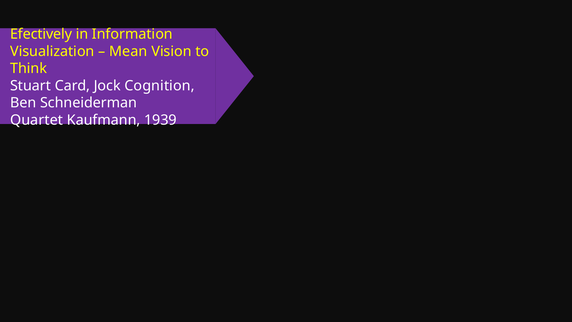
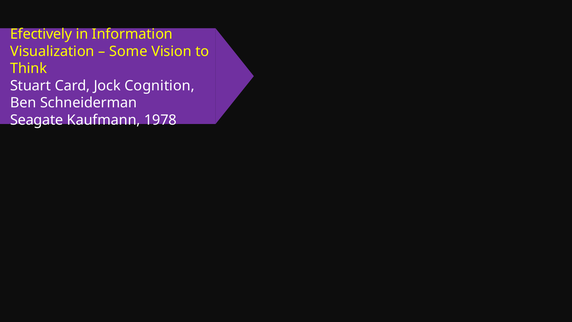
Mean: Mean -> Some (128, 51)
Quartet: Quartet -> Seagate (37, 120)
1939: 1939 -> 1978 (160, 120)
